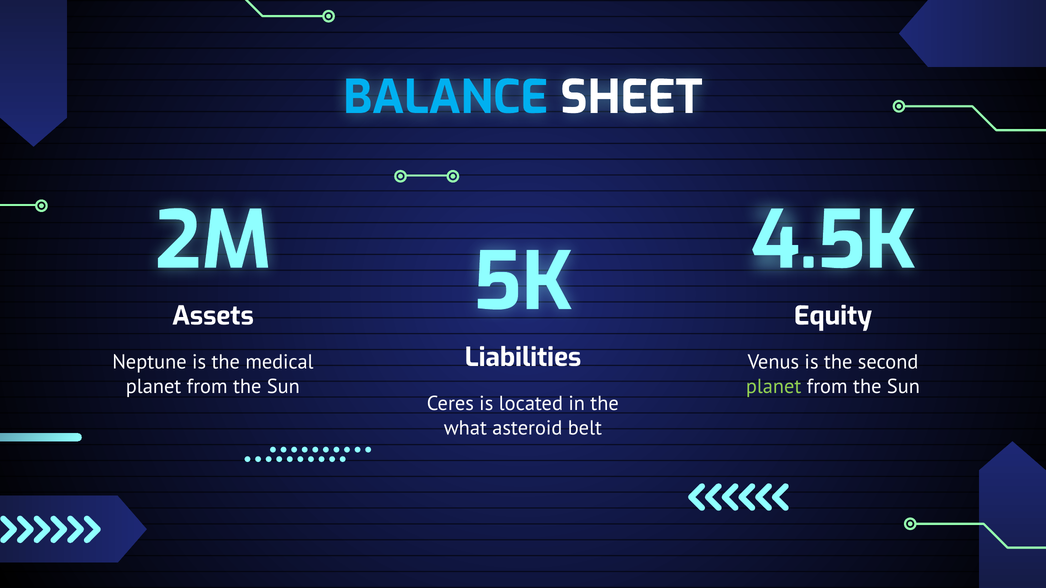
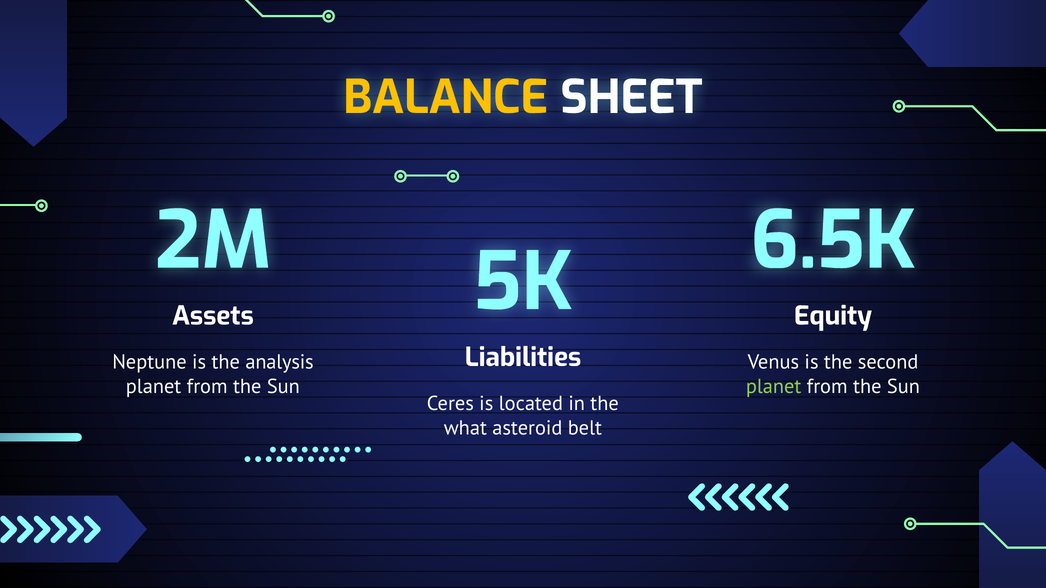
BALANCE colour: light blue -> yellow (446, 98)
4.5K: 4.5K -> 6.5K (833, 242)
medical: medical -> analysis (280, 362)
